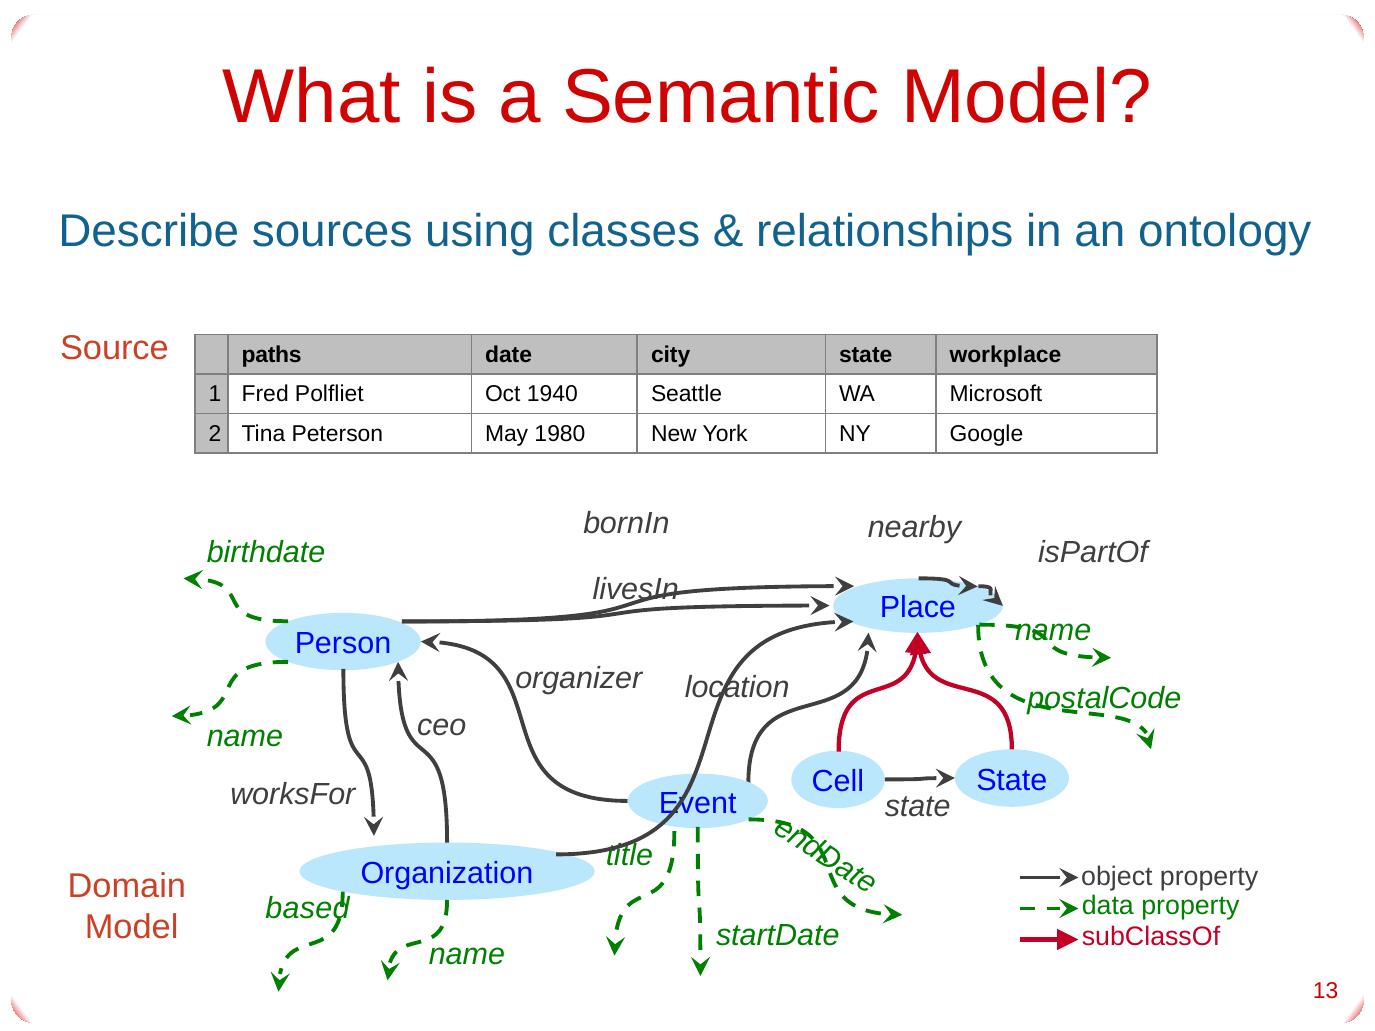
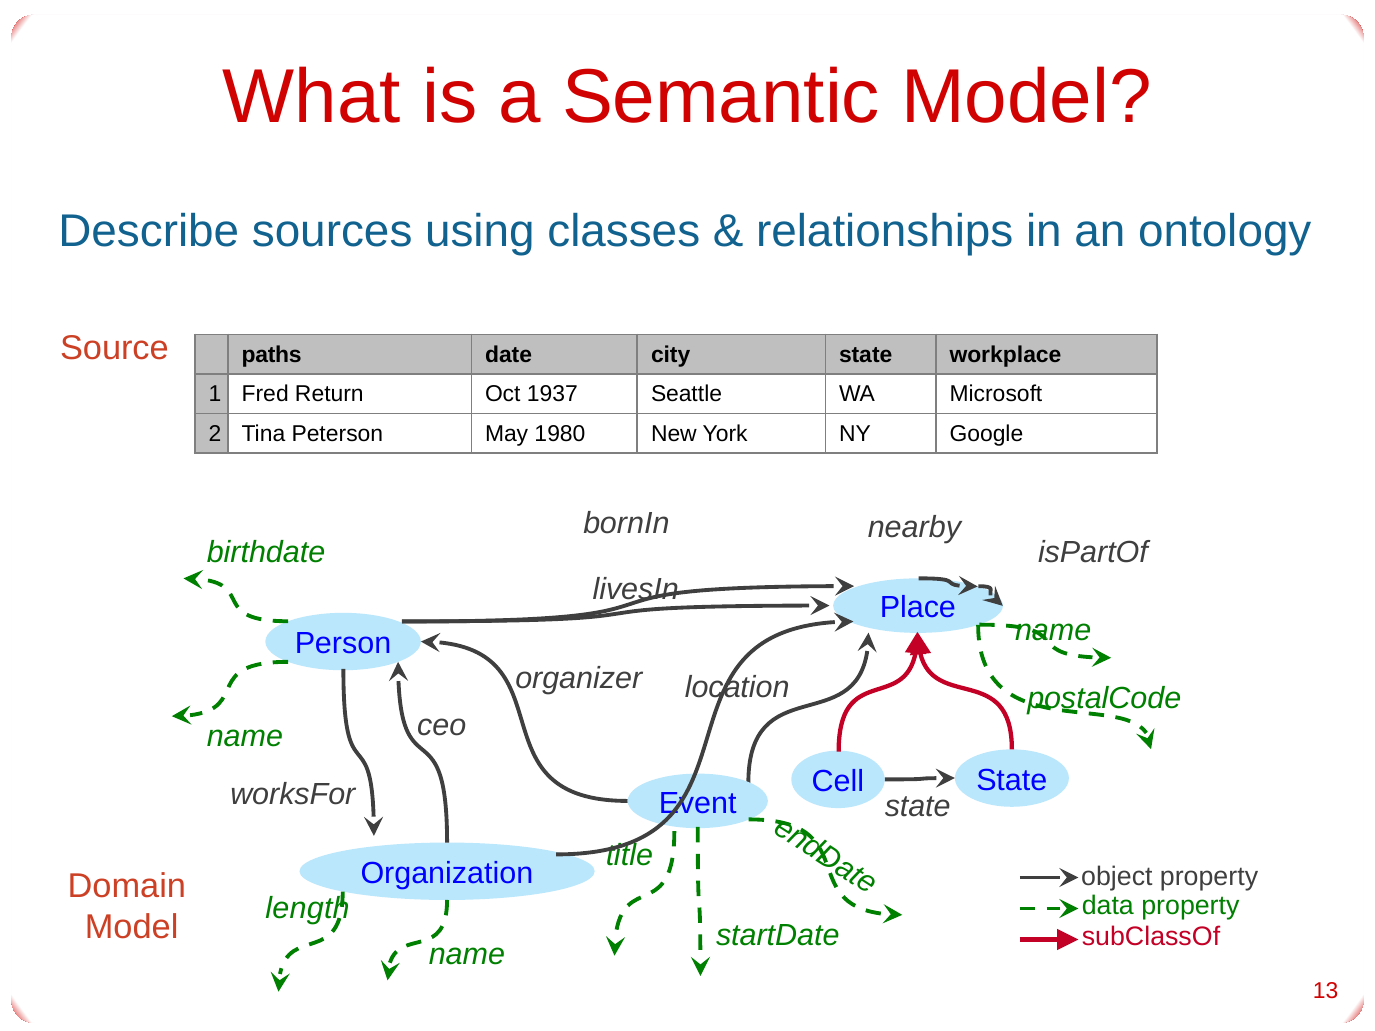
Polfliet: Polfliet -> Return (329, 394)
1940: 1940 -> 1937 (552, 394)
based: based -> length (308, 909)
